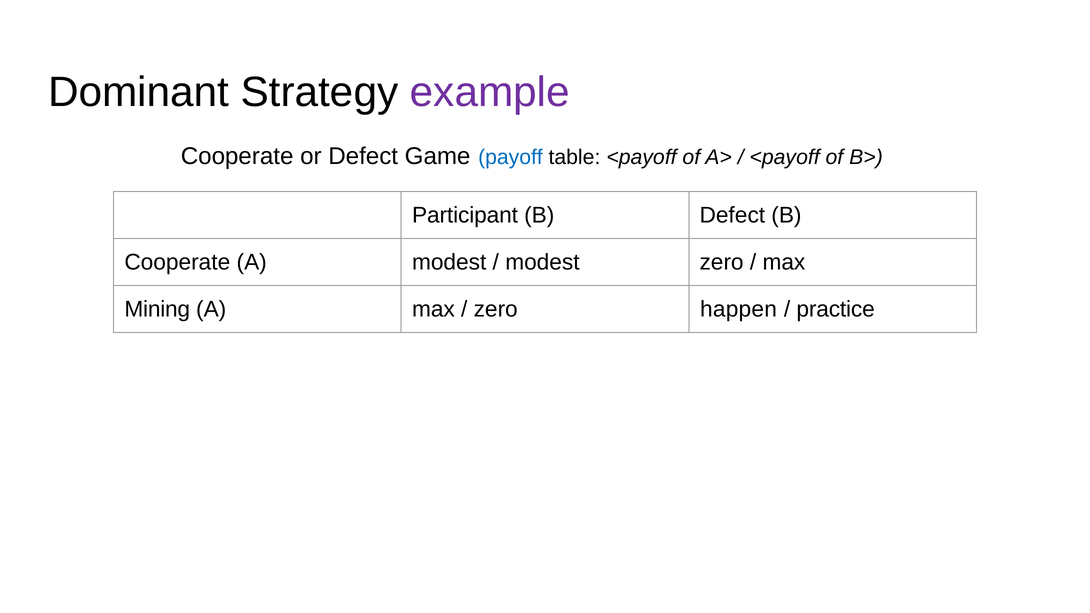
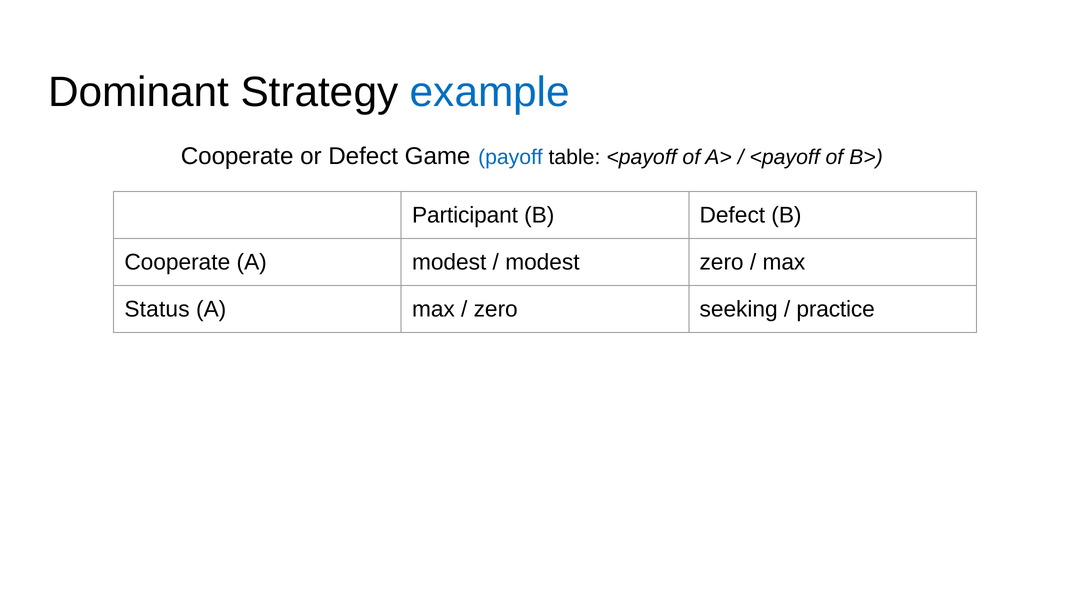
example colour: purple -> blue (490, 92)
Mining: Mining -> Status (157, 309)
happen: happen -> seeking (739, 309)
